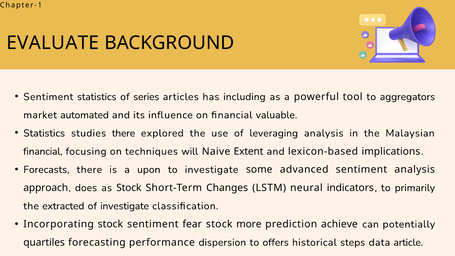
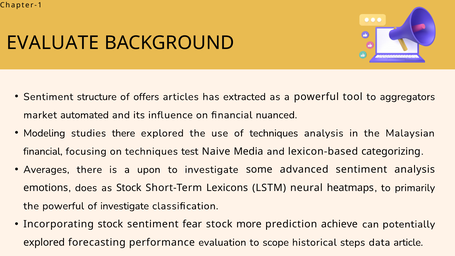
Sentiment statistics: statistics -> structure (97, 97)
series: series -> offers (146, 97)
including: including -> extracted (245, 97)
valuable: valuable -> nuanced (276, 115)
Statistics: Statistics -> Modeling (44, 133)
of leveraging: leveraging -> techniques (274, 133)
will: will -> test (190, 151)
Extent: Extent -> Media (248, 151)
implications: implications -> categorizing (391, 151)
Forecasts: Forecasts -> Averages (46, 170)
approach: approach -> emotions (46, 188)
Changes: Changes -> Lexicons (227, 188)
indicators: indicators -> heatmaps (350, 188)
the extracted: extracted -> powerful (63, 206)
quartiles: quartiles -> explored (44, 242)
dispersion: dispersion -> evaluation (222, 242)
offers: offers -> scope (276, 242)
